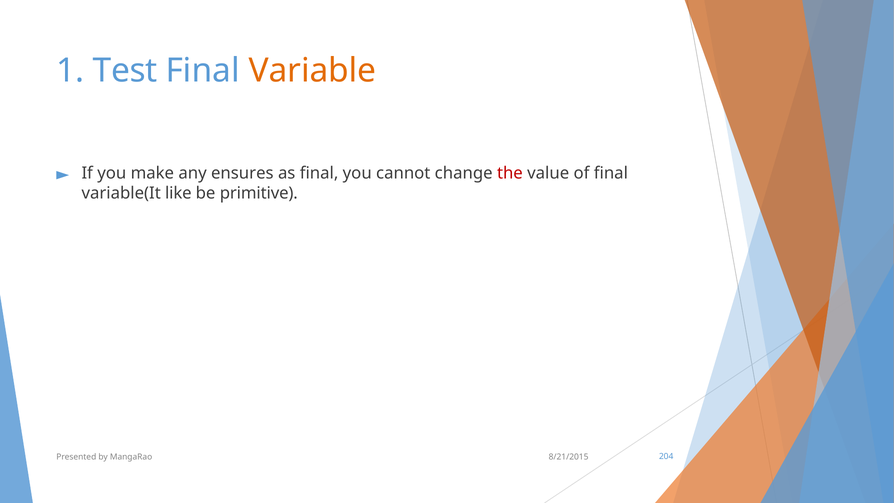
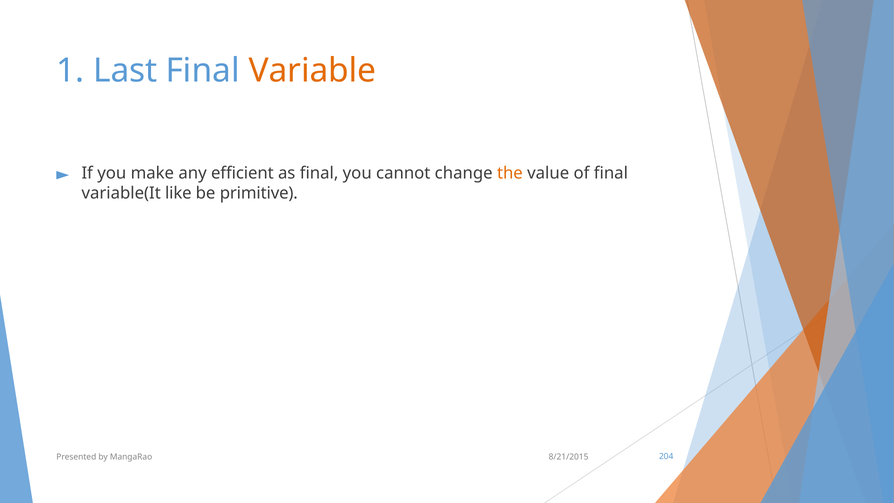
Test: Test -> Last (125, 71)
ensures: ensures -> efficient (242, 173)
the colour: red -> orange (510, 173)
